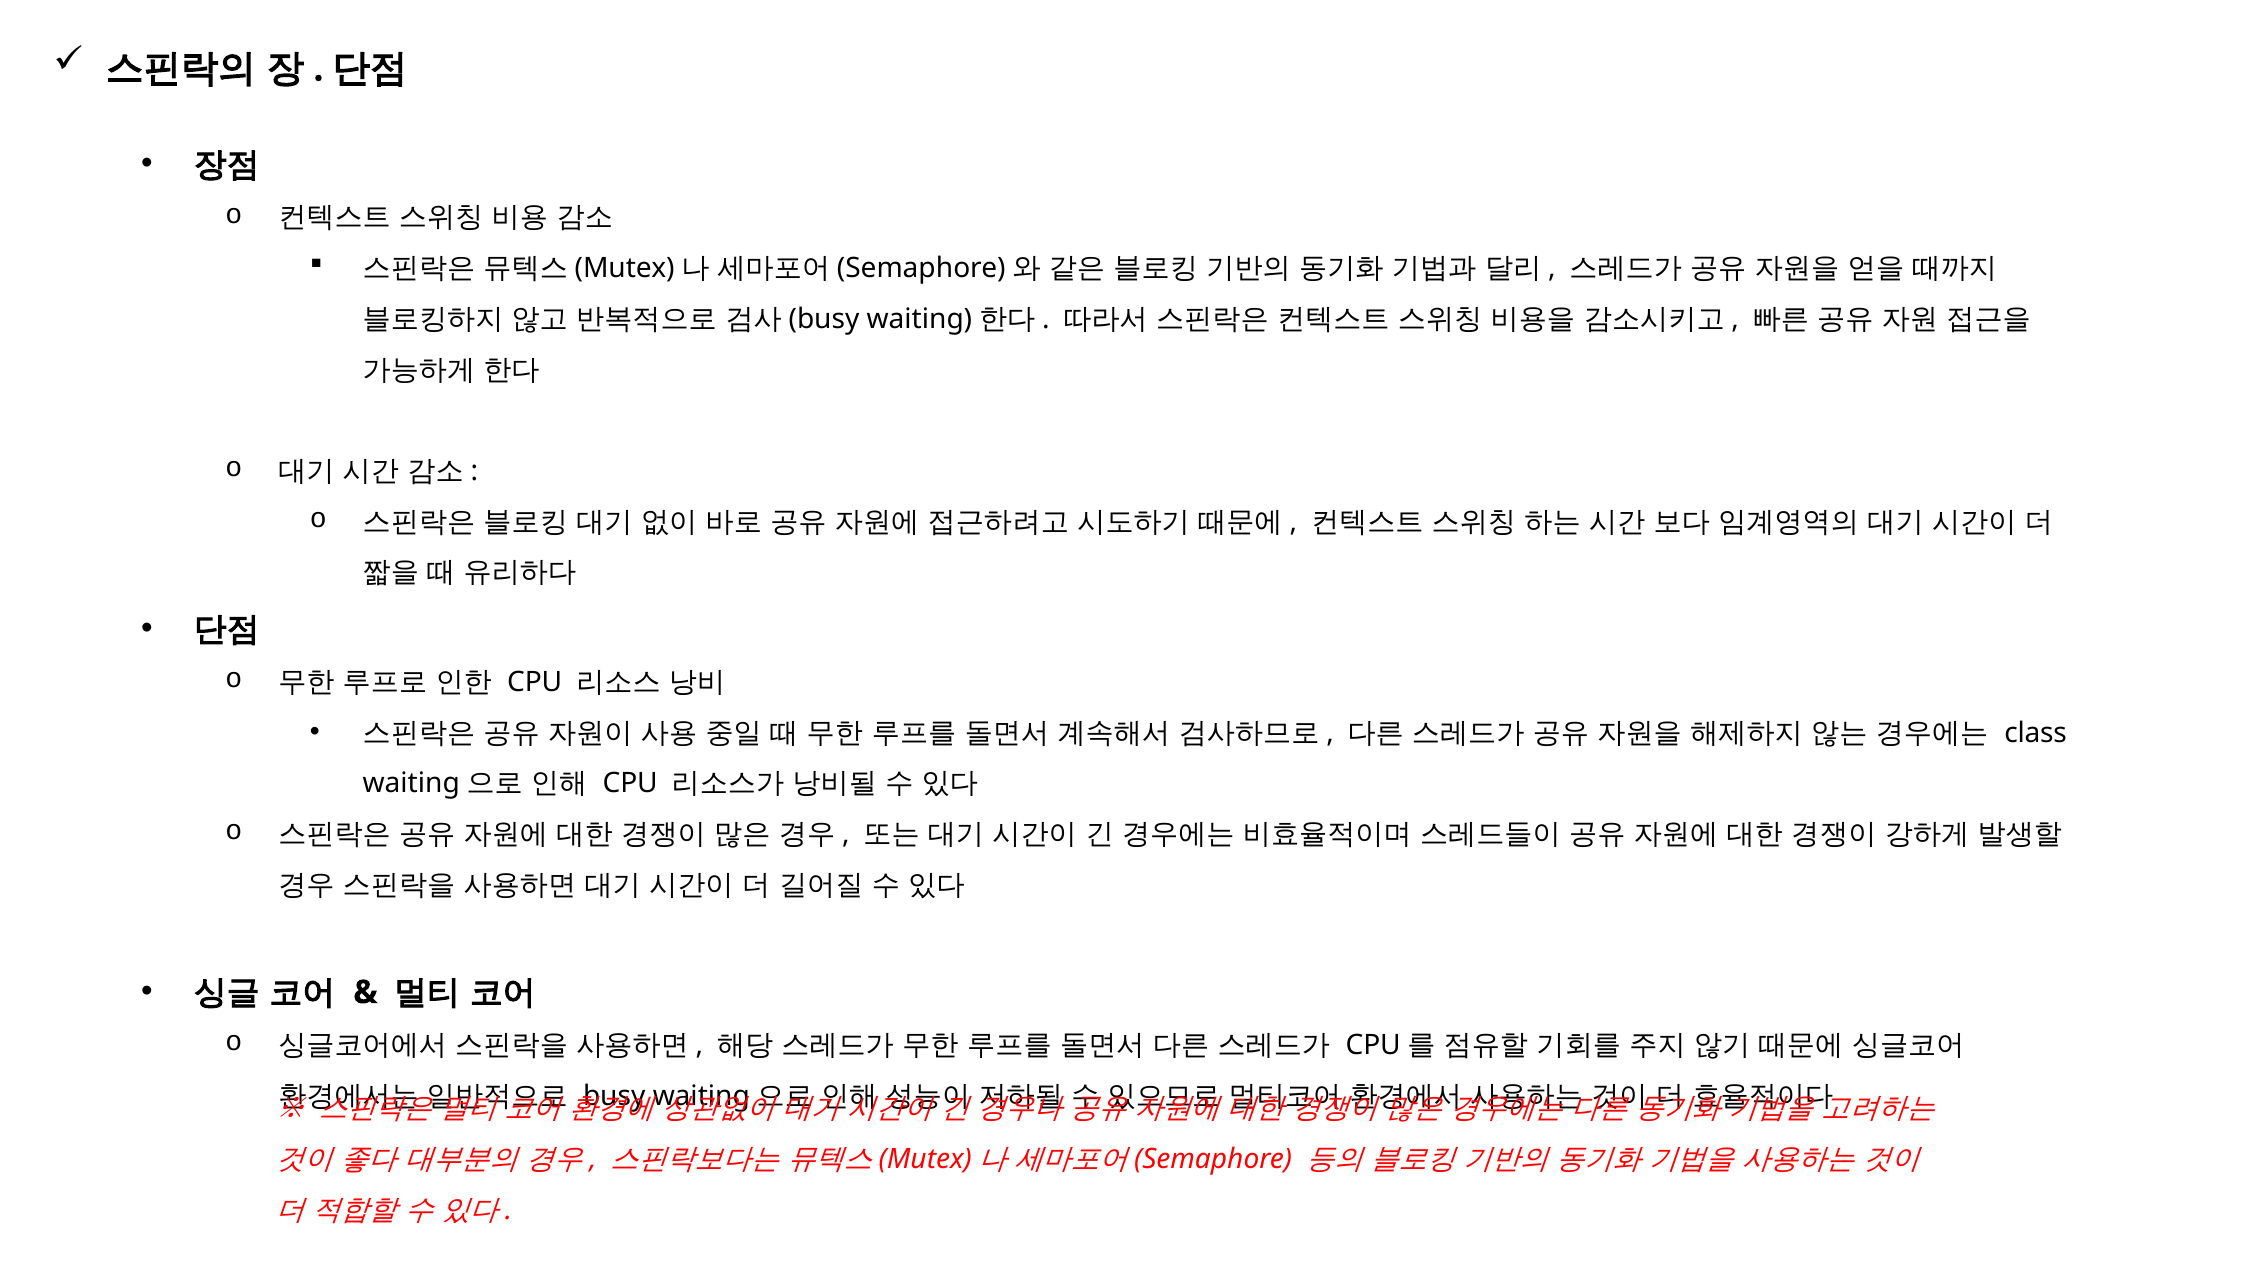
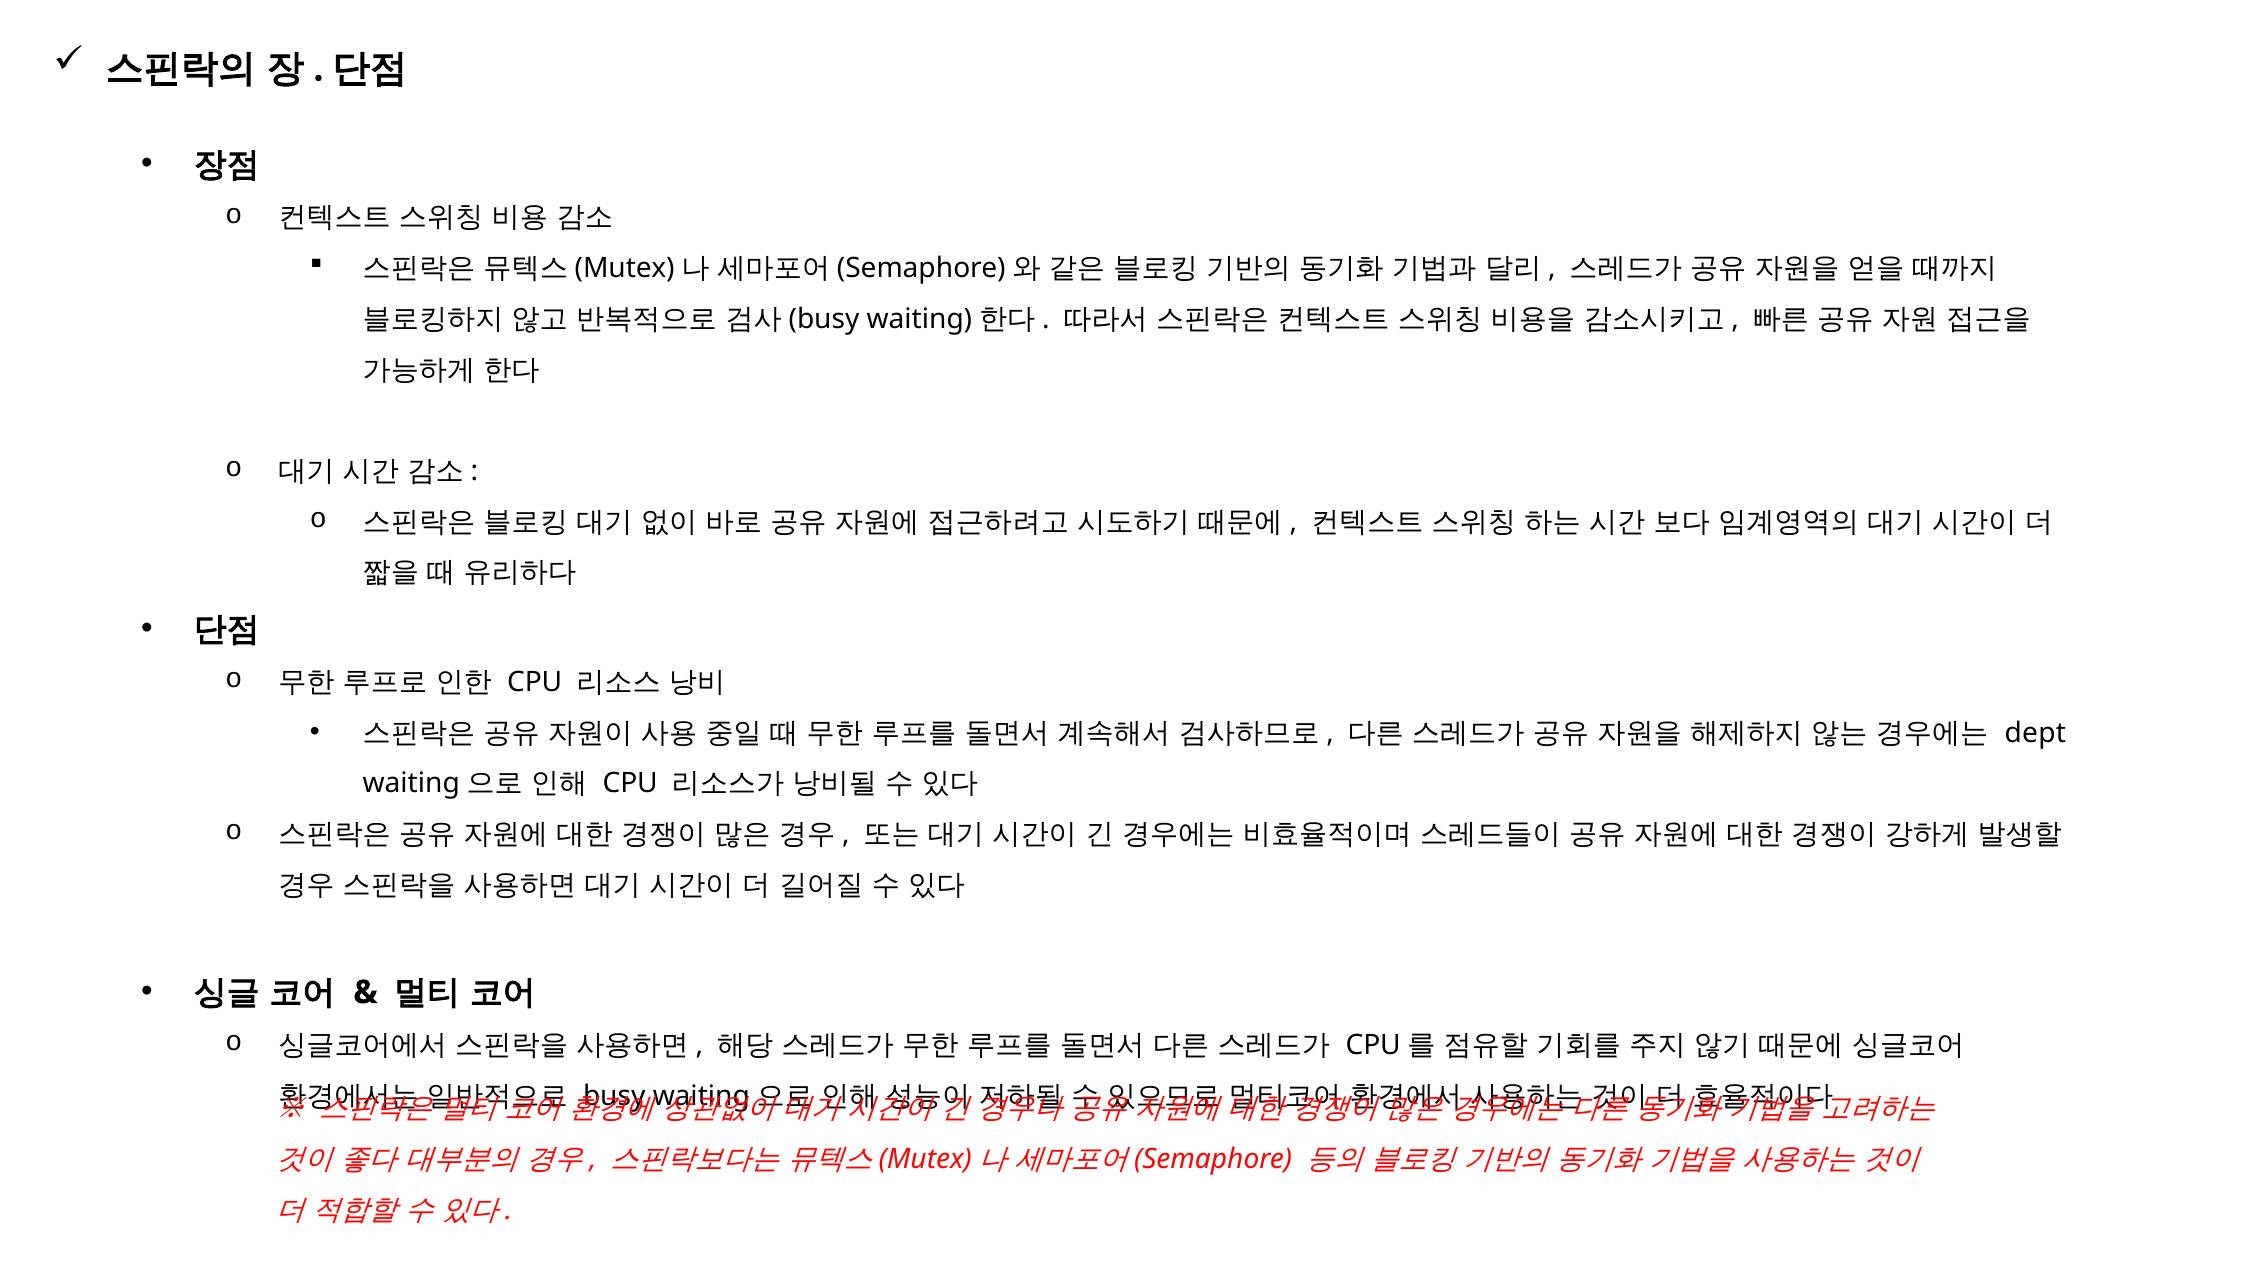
class: class -> dept (2035, 733)
